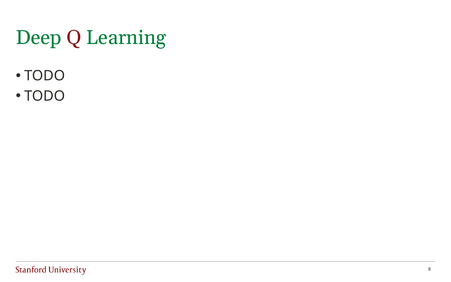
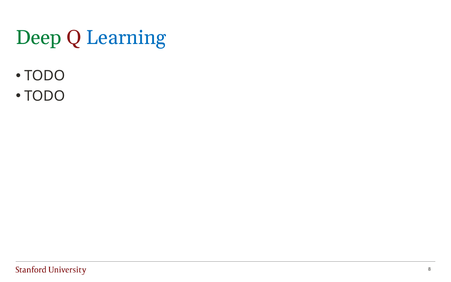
Learning colour: green -> blue (126, 37)
